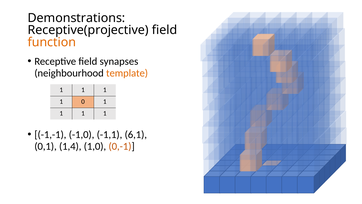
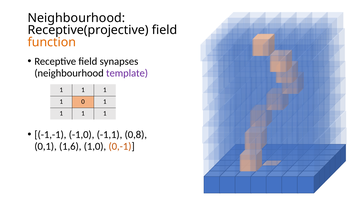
Demonstrations: Demonstrations -> Neighbourhood (76, 18)
template colour: orange -> purple (127, 73)
6,1: 6,1 -> 0,8 (136, 134)
1,4: 1,4 -> 1,6 (70, 146)
